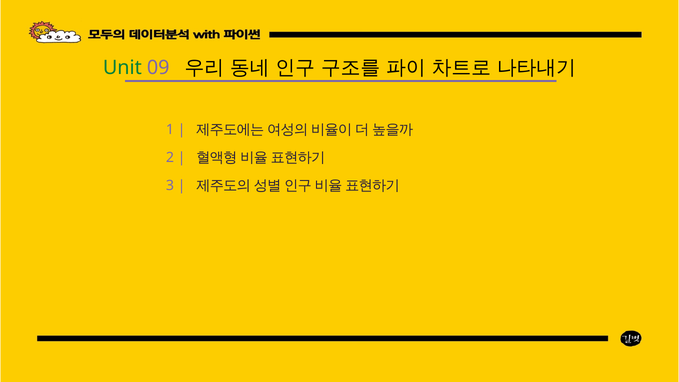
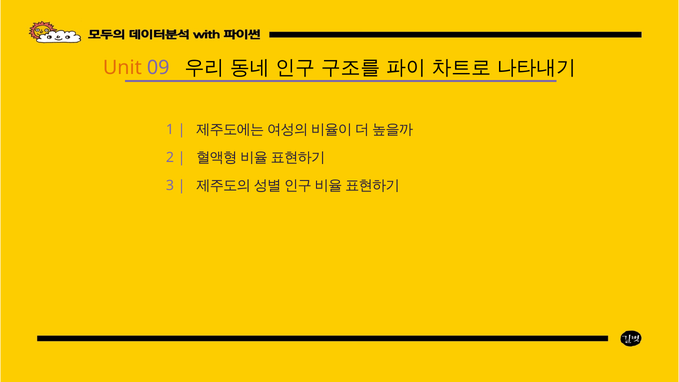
Unit colour: green -> orange (122, 68)
